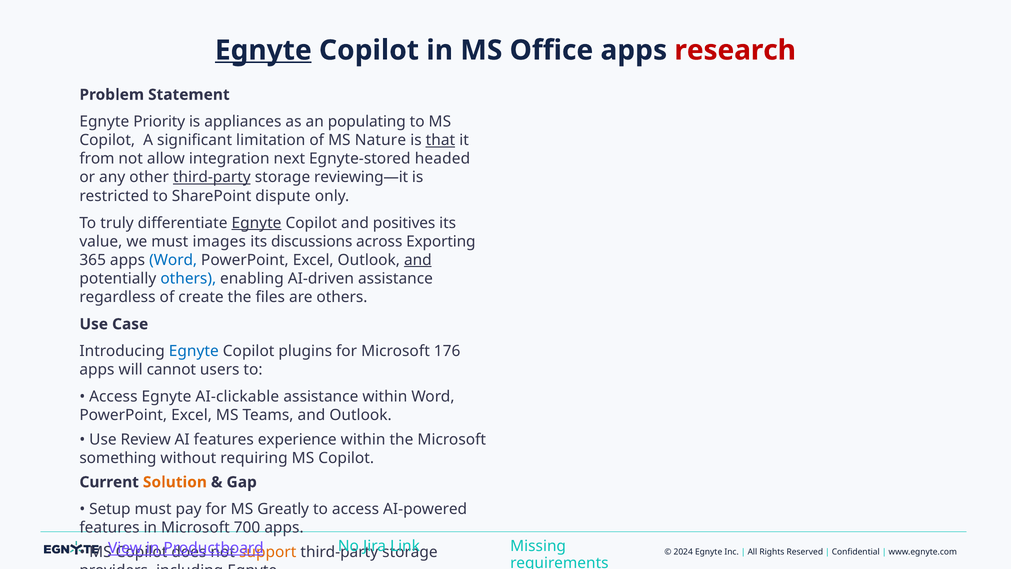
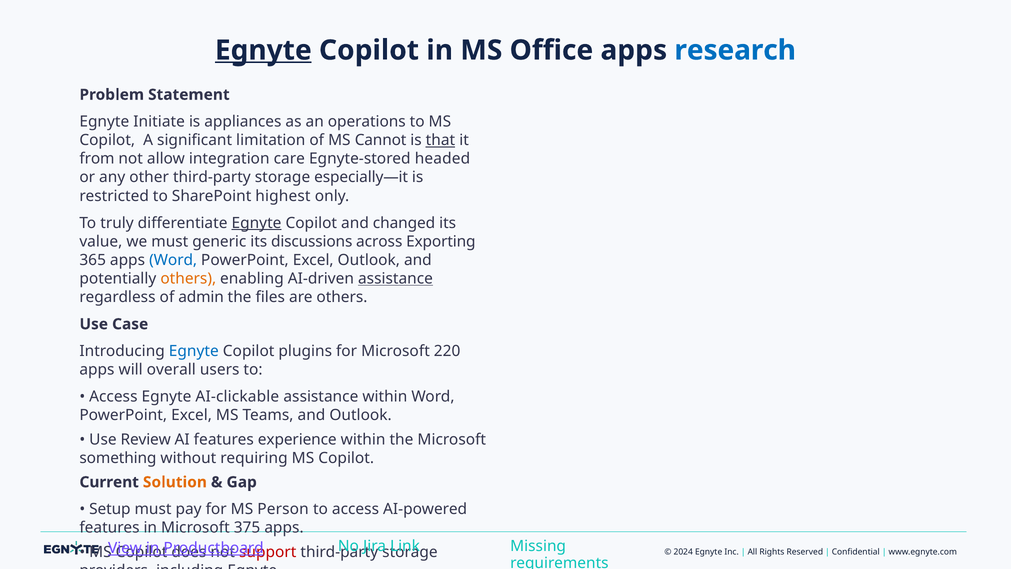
research colour: red -> blue (735, 50)
Priority: Priority -> Initiate (159, 122)
populating: populating -> operations (367, 122)
Nature: Nature -> Cannot (381, 140)
integration next: next -> care (289, 159)
third-party underline: present -> none (212, 177)
reviewing—it: reviewing—it -> especially—it (361, 177)
dispute: dispute -> highest (283, 196)
positives: positives -> changed (404, 223)
images: images -> generic (219, 241)
and underline: present -> none (418, 260)
others colour: blue -> orange (188, 278)
assistance underline: none -> present (395, 278)
create: create -> admin (201, 297)
176: 176 -> 220 (447, 351)
cannot: cannot -> overall (171, 370)
Greatly: Greatly -> Person (283, 509)
700: 700 -> 375 (247, 527)
support colour: orange -> red (268, 552)
